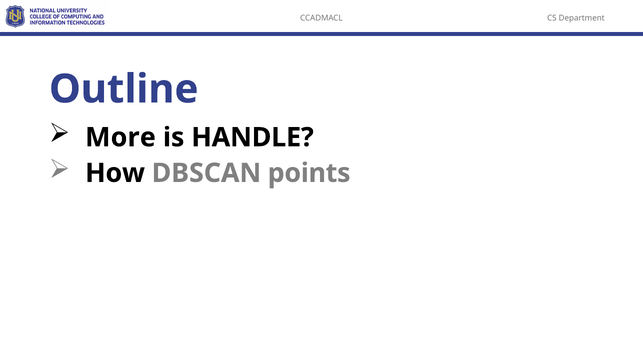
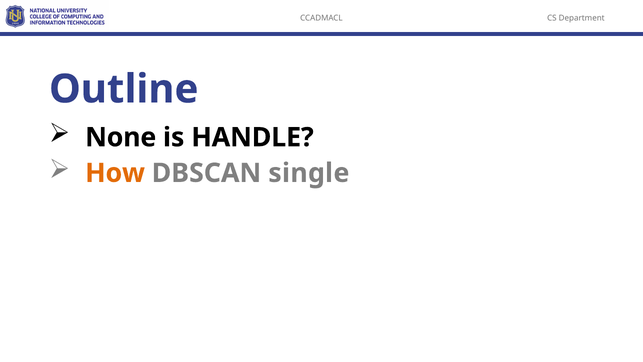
More: More -> None (121, 137)
How colour: black -> orange (115, 173)
points: points -> single (309, 173)
